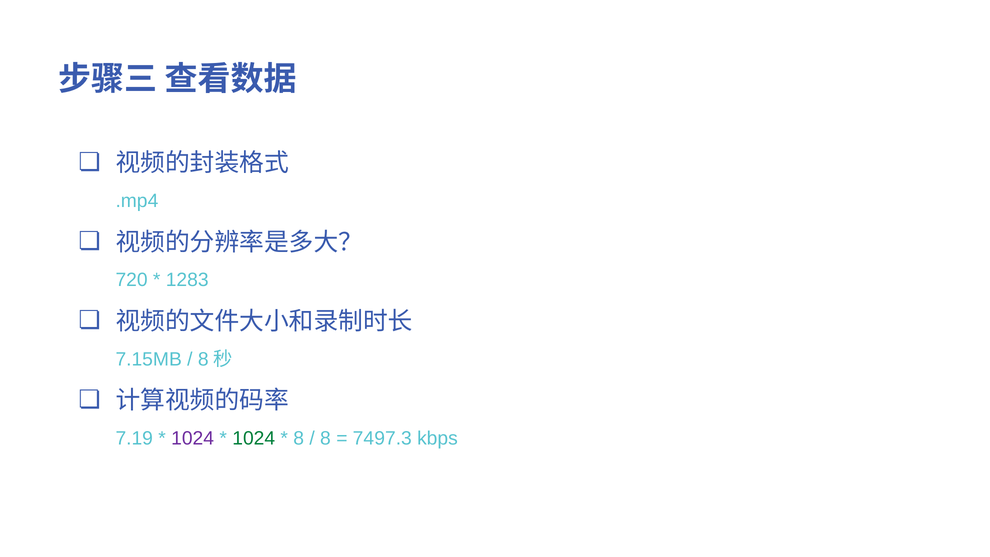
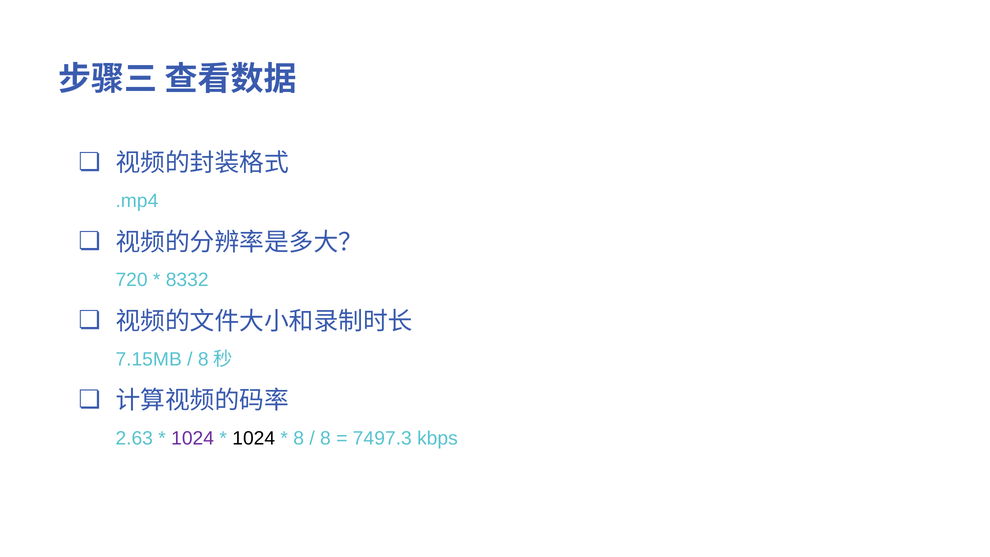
1283: 1283 -> 8332 (187, 280)
7.19: 7.19 -> 2.63 (134, 438)
1024 colour: green -> black (254, 438)
